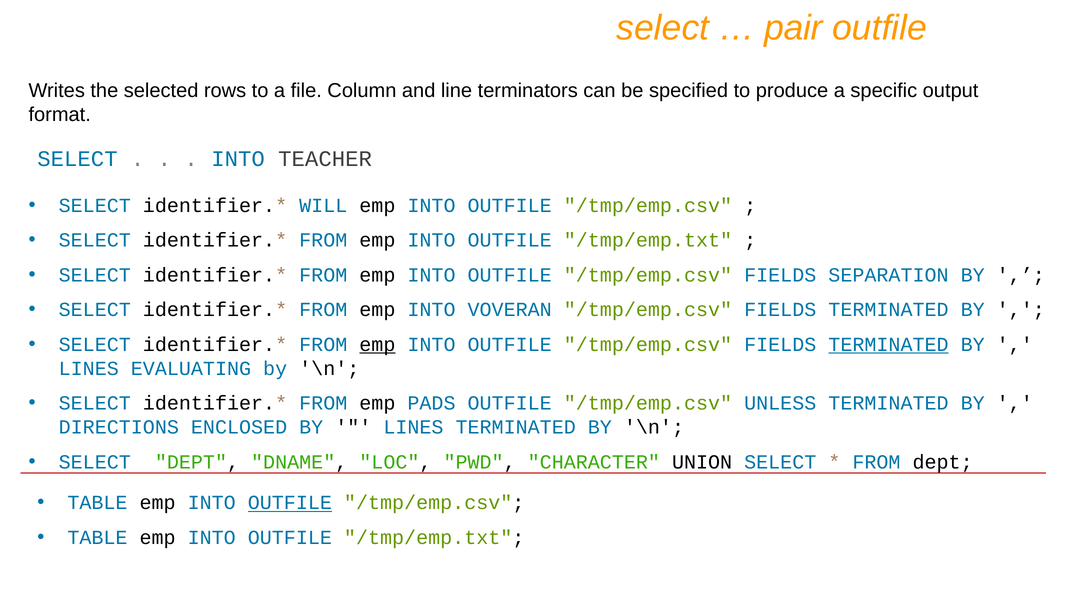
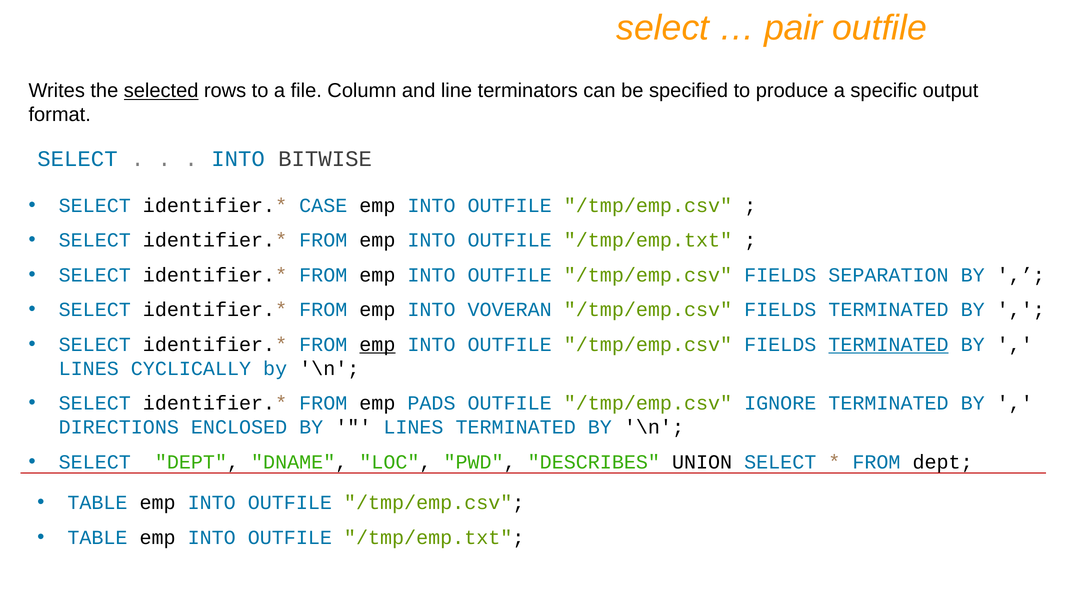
selected underline: none -> present (161, 91)
TEACHER: TEACHER -> BITWISE (325, 159)
WILL: WILL -> CASE (323, 206)
EVALUATING: EVALUATING -> CYCLICALLY (191, 369)
UNLESS: UNLESS -> IGNORE (780, 403)
CHARACTER: CHARACTER -> DESCRIBES (594, 462)
OUTFILE underline: present -> none (290, 503)
